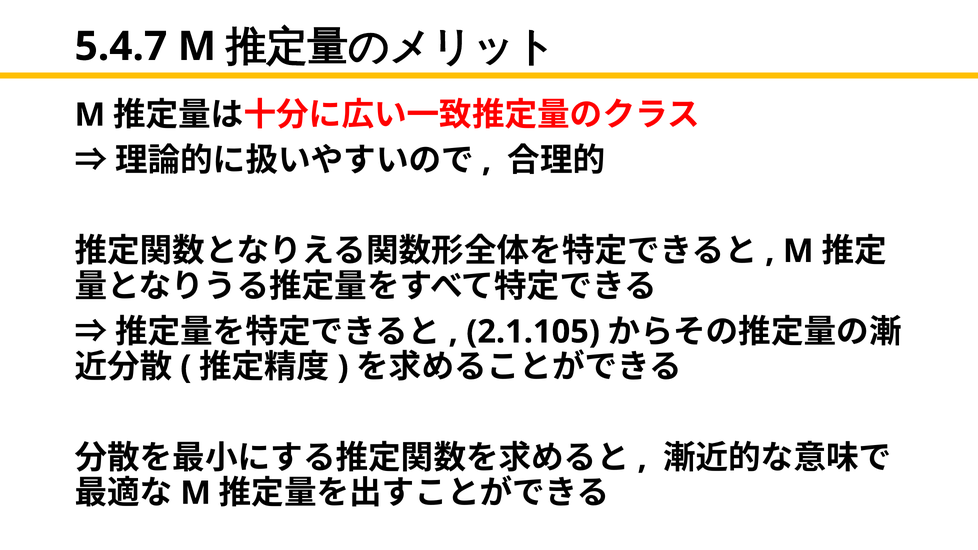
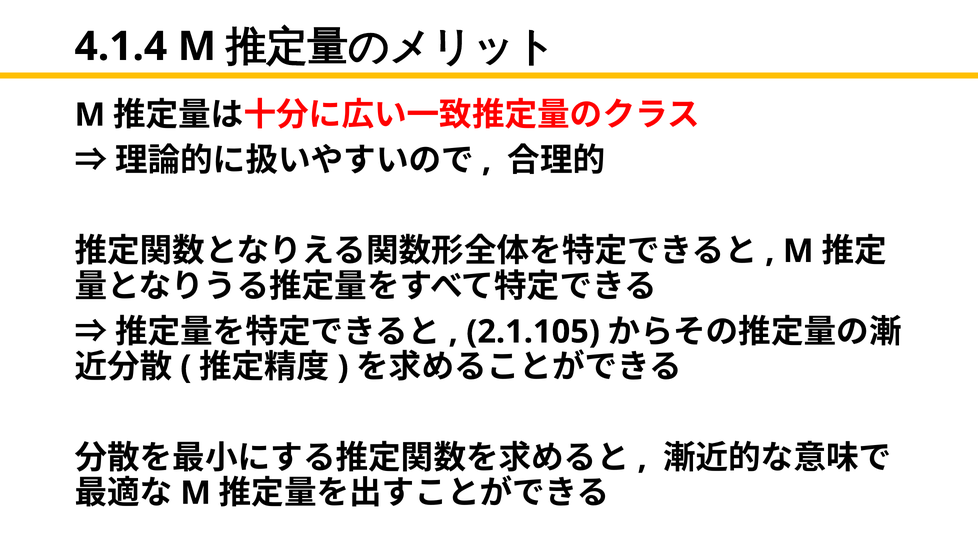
5.4.7: 5.4.7 -> 4.1.4 (121, 46)
